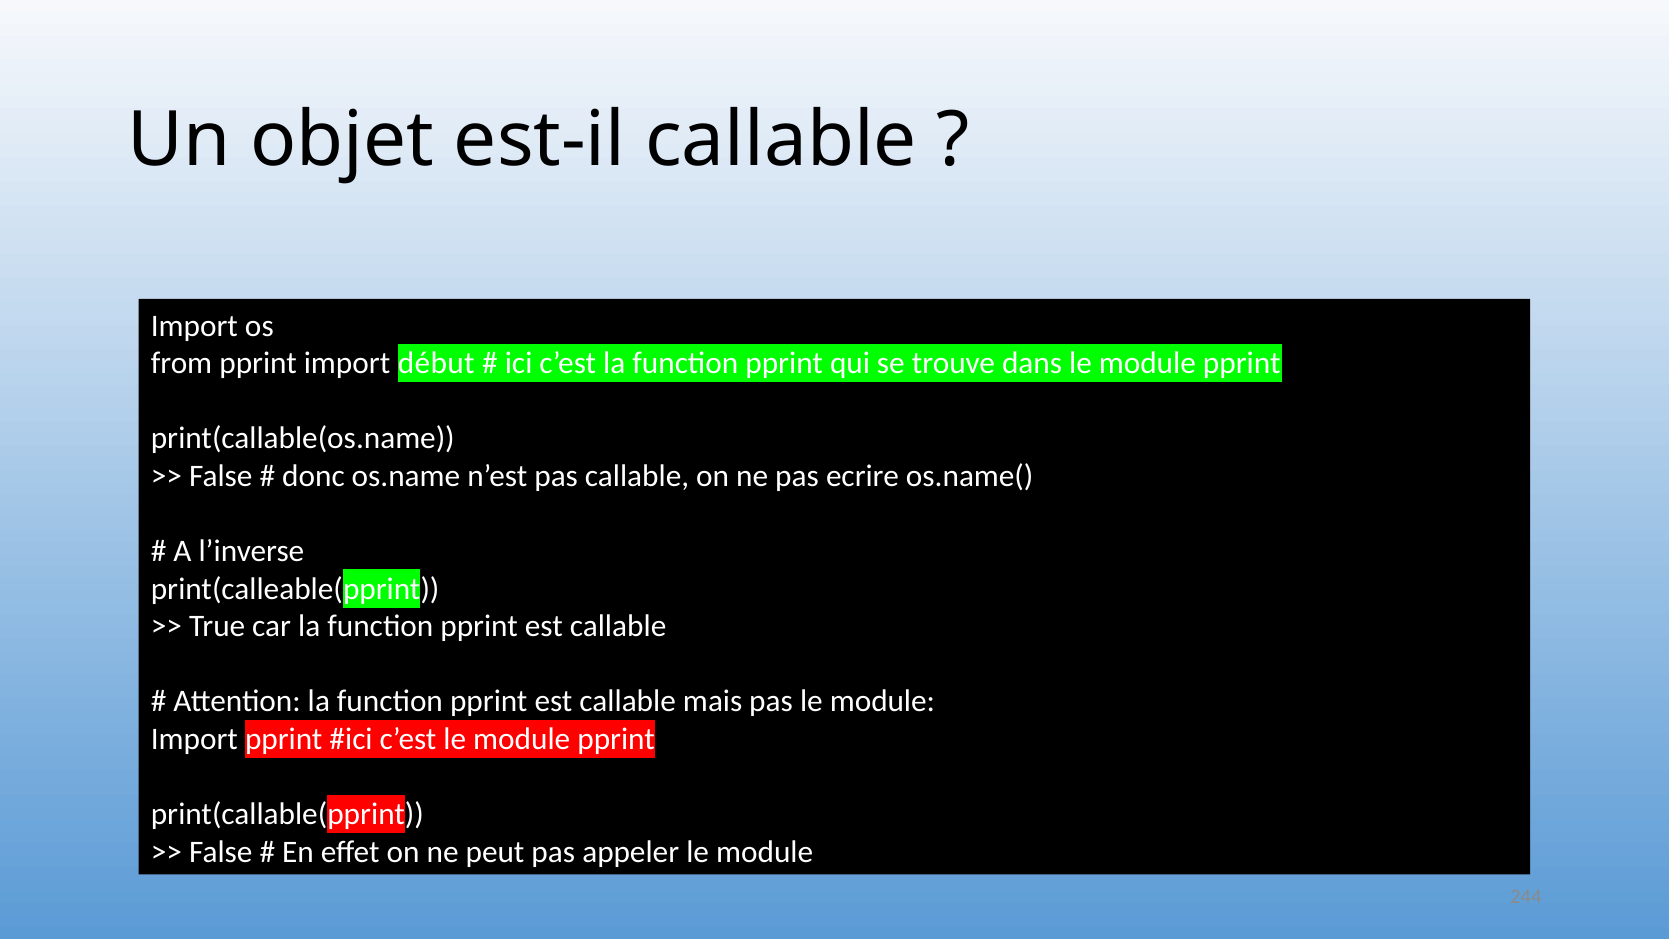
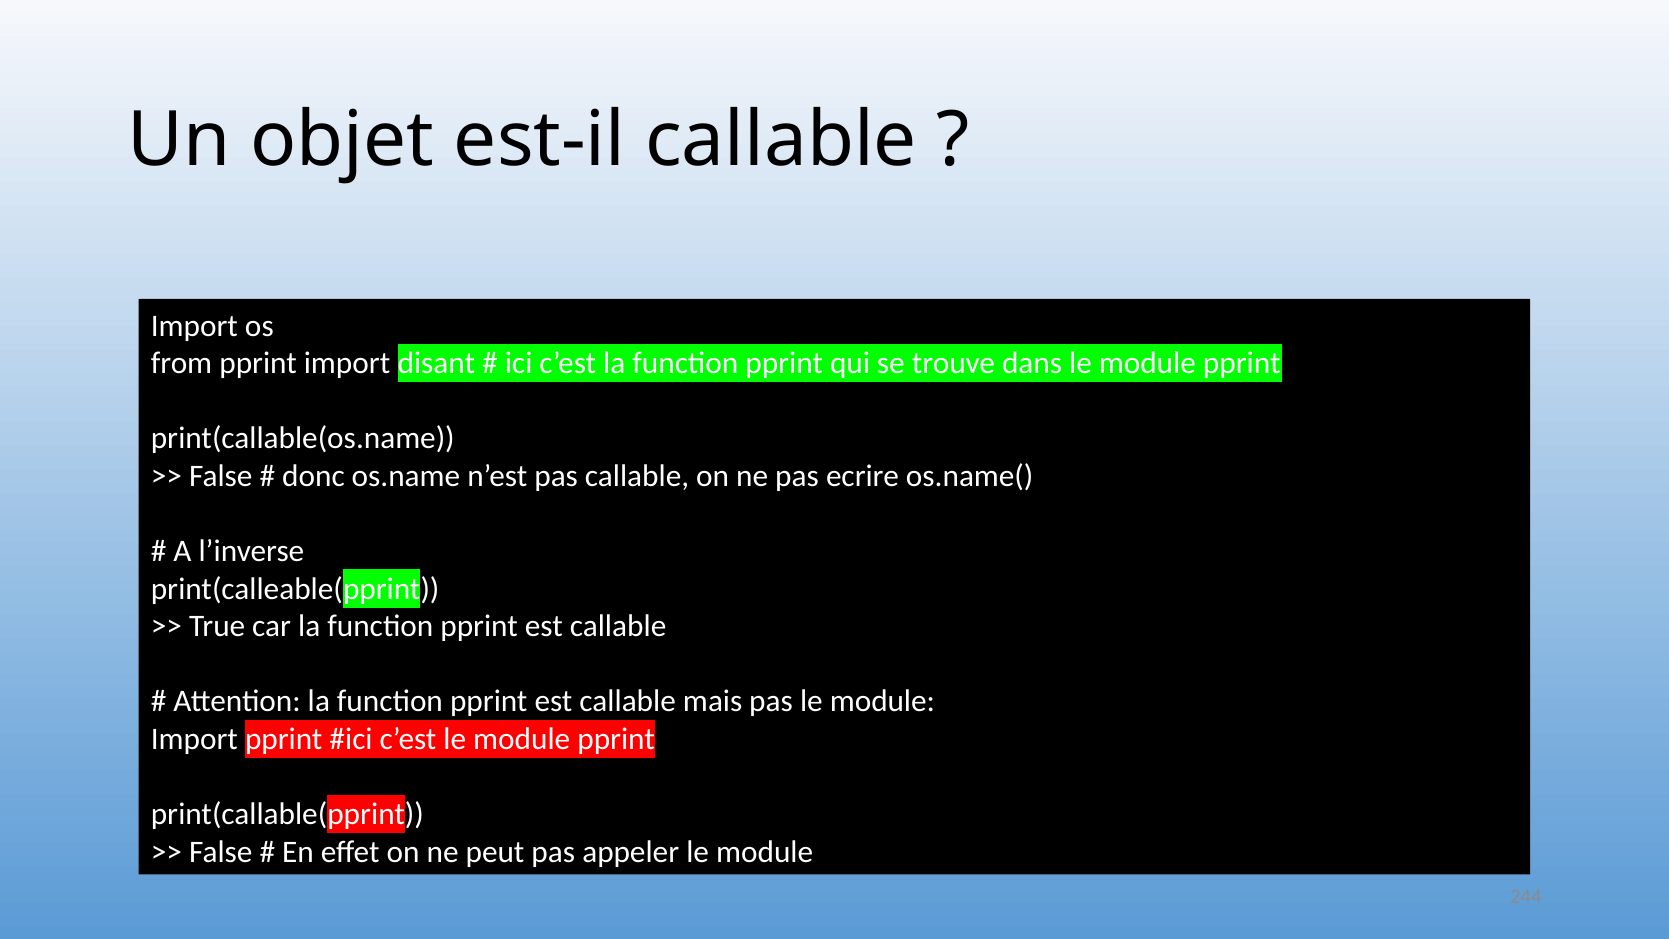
début: début -> disant (436, 363)
